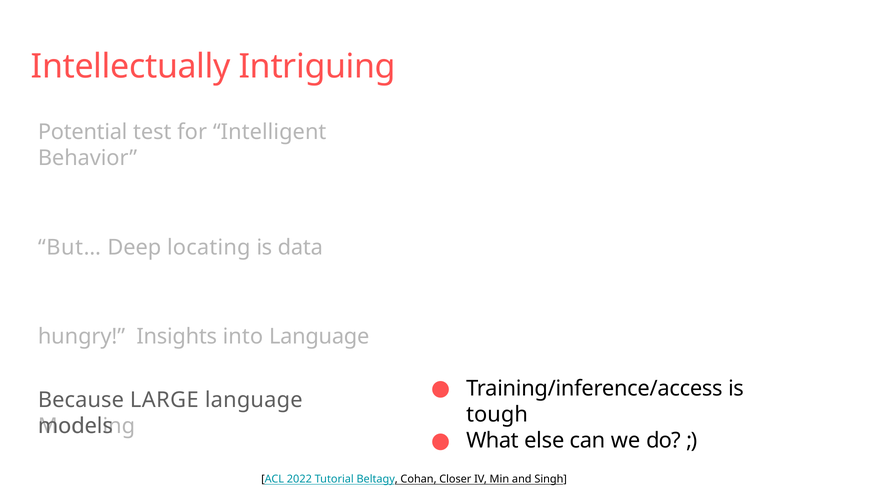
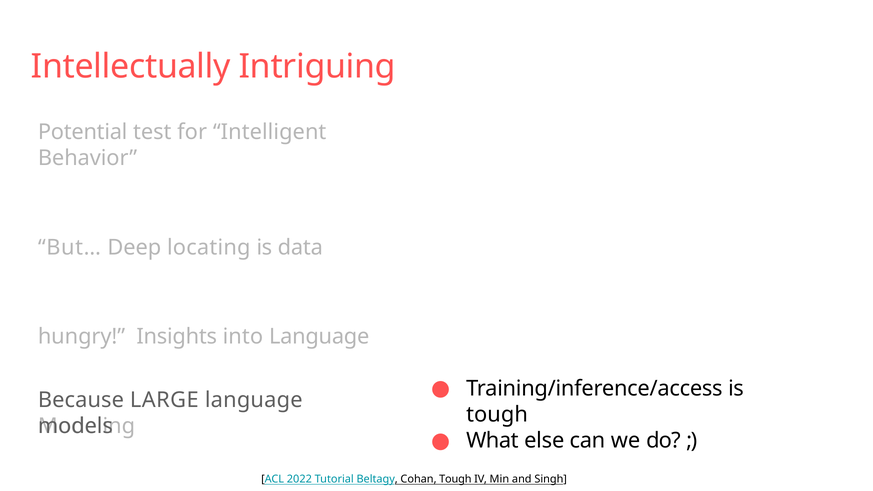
Cohan Closer: Closer -> Tough (455, 479)
